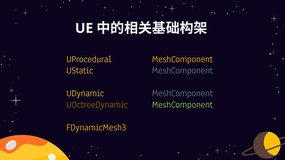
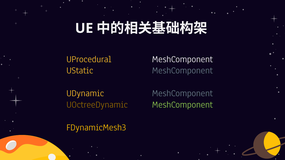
MeshComponent colour: yellow -> white (182, 59)
